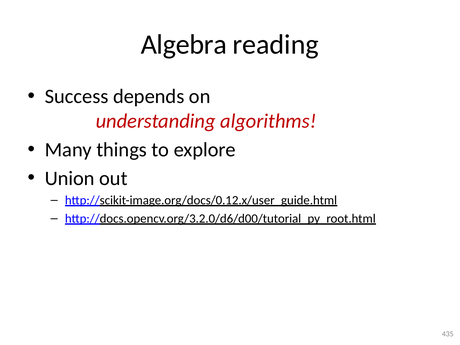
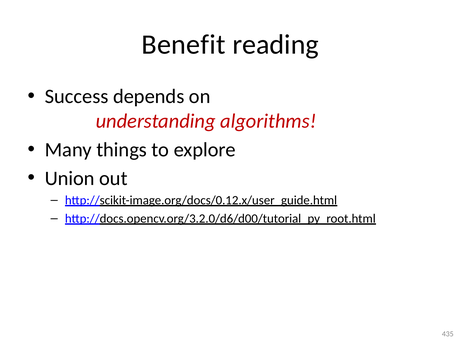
Algebra: Algebra -> Benefit (184, 45)
